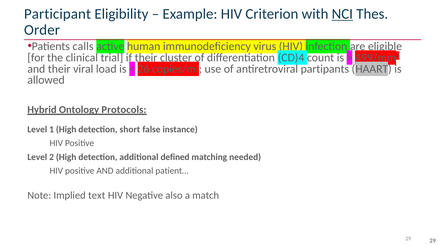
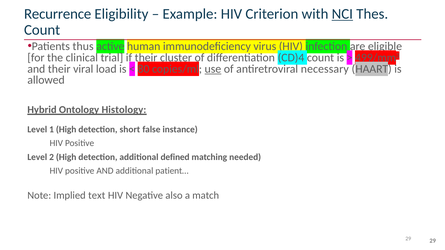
Participant: Participant -> Recurrence (58, 14)
Order: Order -> Count (42, 30)
calls: calls -> thus (83, 46)
26: 26 -> 80 (144, 69)
use underline: none -> present (213, 69)
partipants: partipants -> necessary (325, 69)
Protocols: Protocols -> Histology (124, 110)
